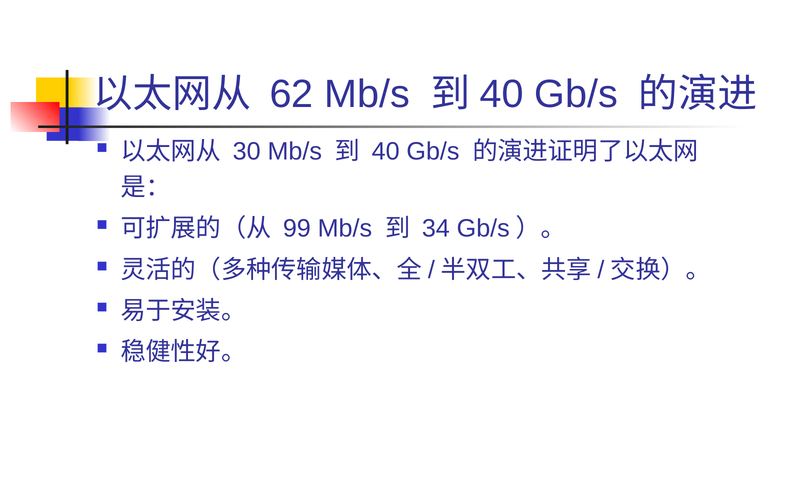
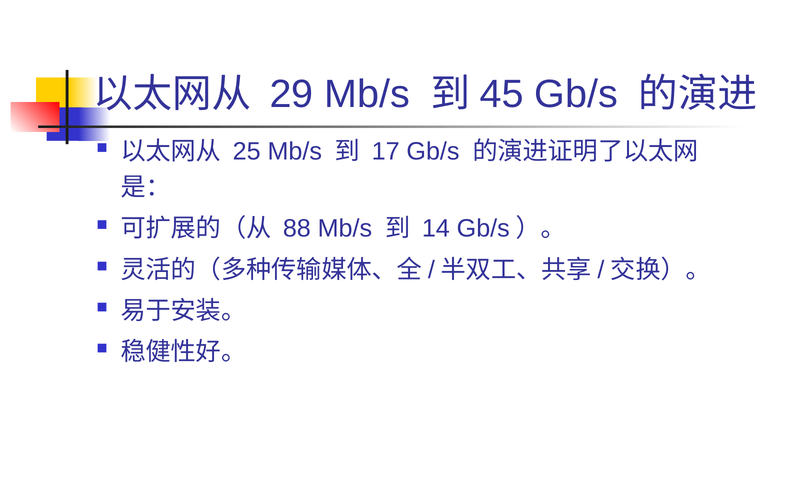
62: 62 -> 29 (291, 94)
40: 40 -> 45 (502, 94)
30: 30 -> 25 (247, 151)
40: 40 -> 17 (386, 151)
99: 99 -> 88 (297, 229)
34: 34 -> 14 (436, 229)
